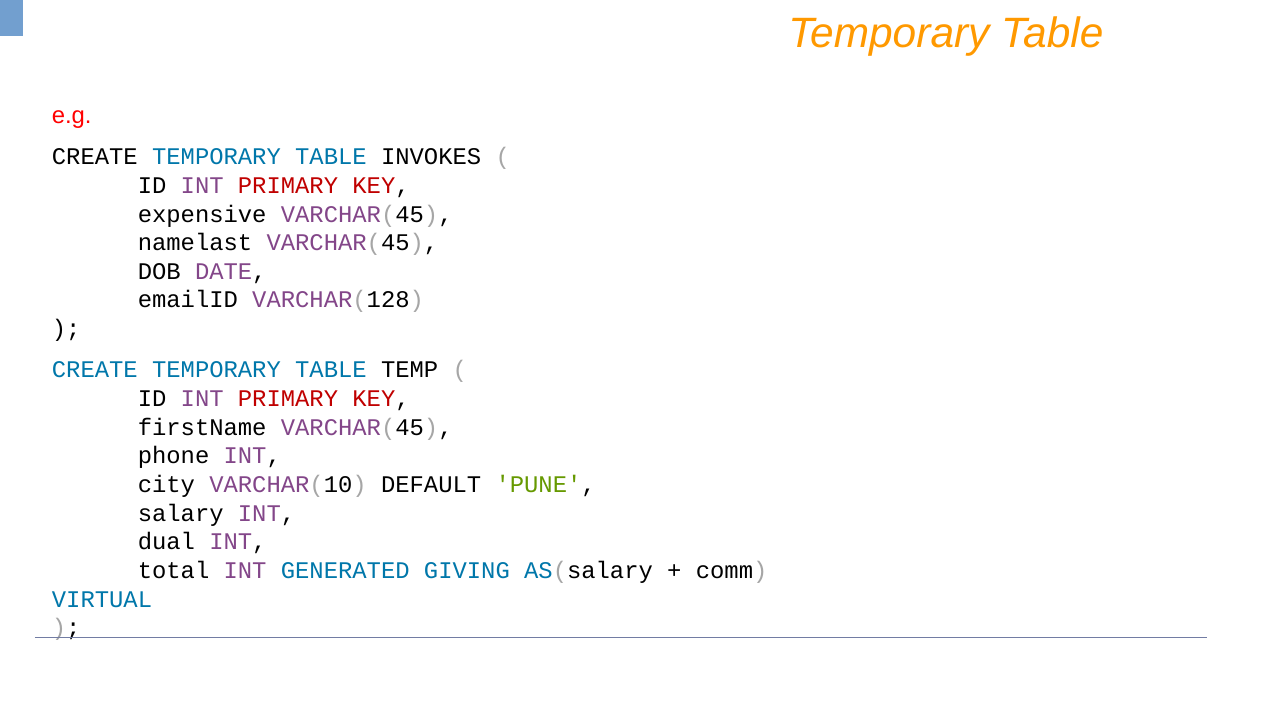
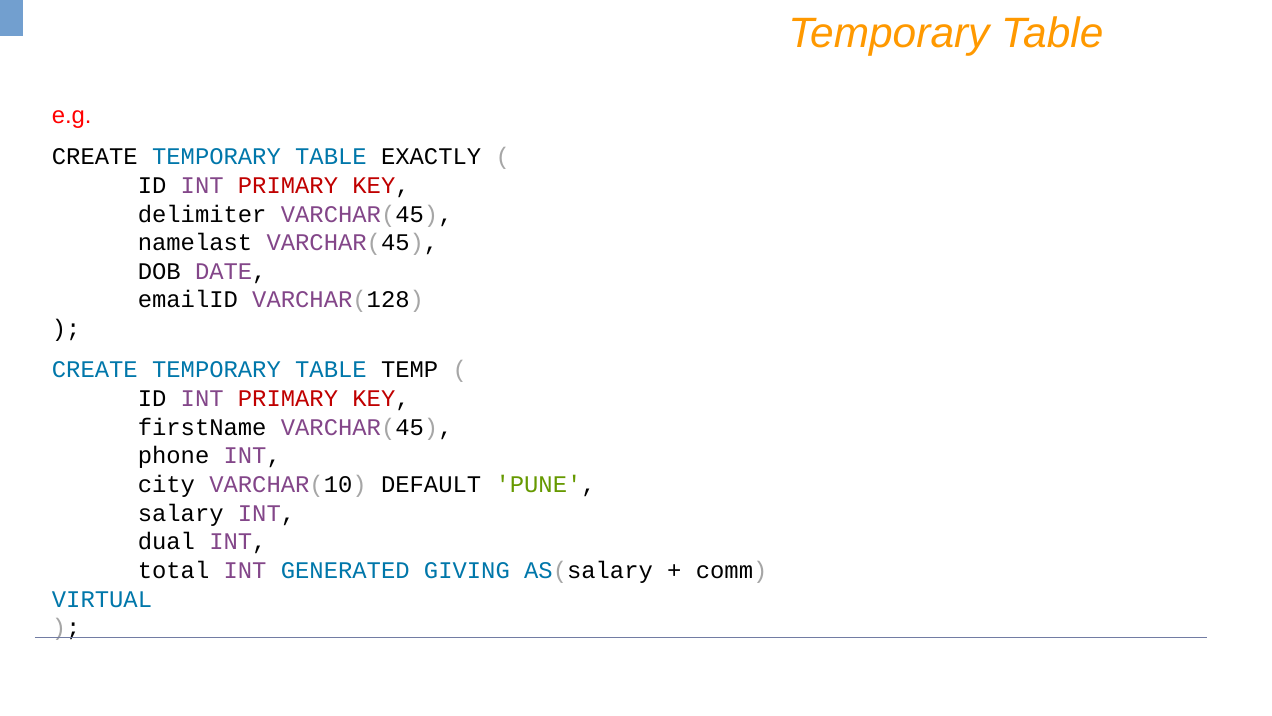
INVOKES: INVOKES -> EXACTLY (431, 157)
expensive: expensive -> delimiter (202, 214)
